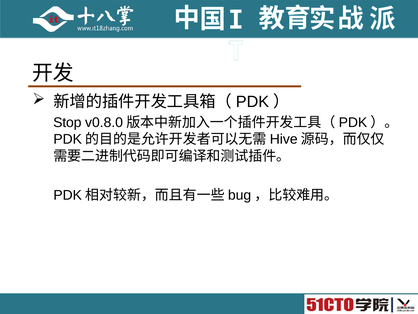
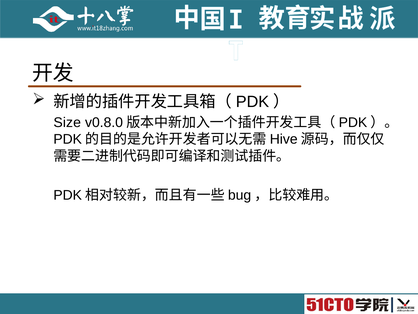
Stop: Stop -> Size (67, 122)
